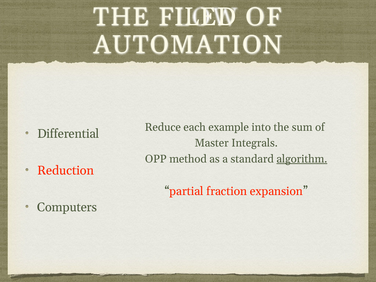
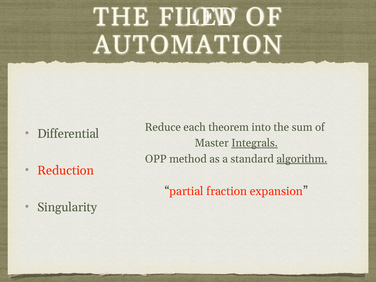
example: example -> theorem (229, 127)
Integrals underline: none -> present (255, 143)
Computers: Computers -> Singularity (67, 207)
